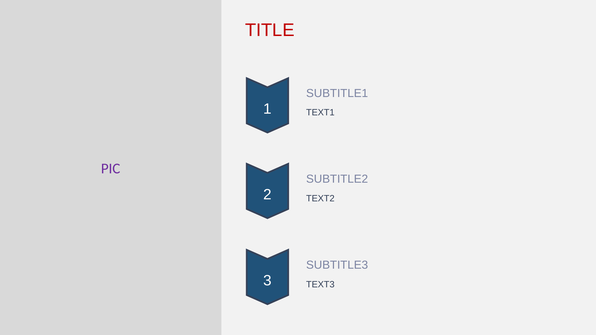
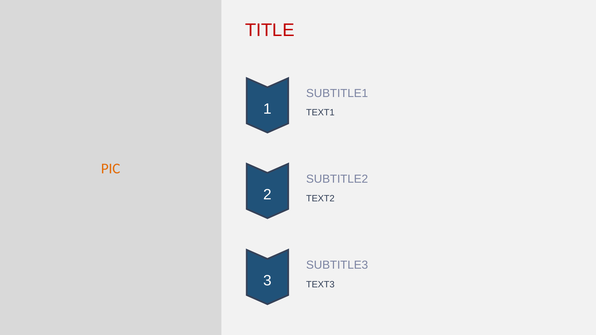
PIC colour: purple -> orange (111, 169)
